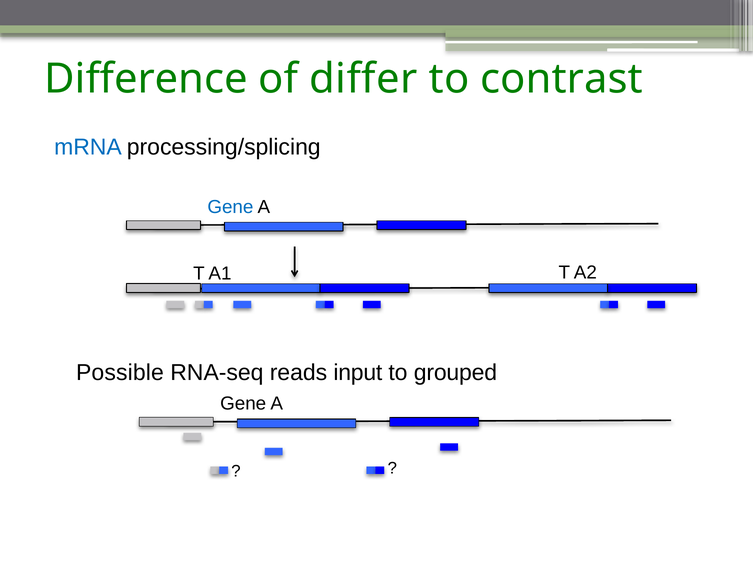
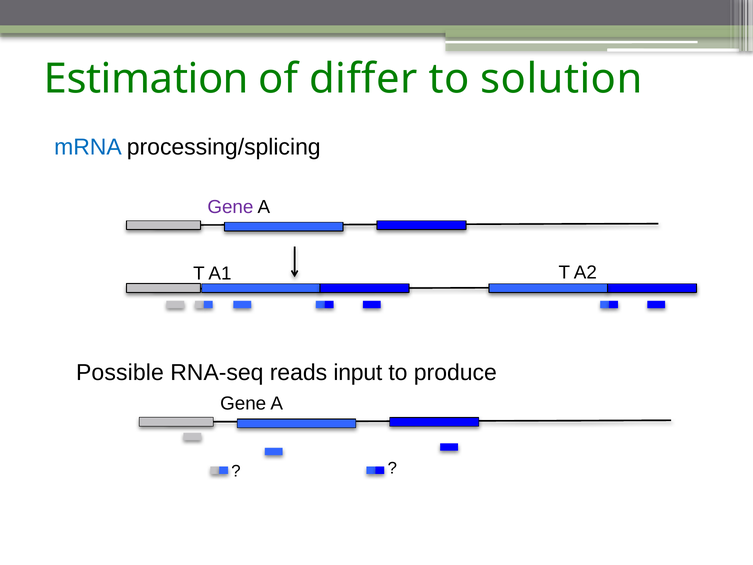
Difference: Difference -> Estimation (146, 79)
contrast: contrast -> solution (561, 79)
Gene colour: blue -> purple (230, 207)
grouped: grouped -> produce (455, 373)
